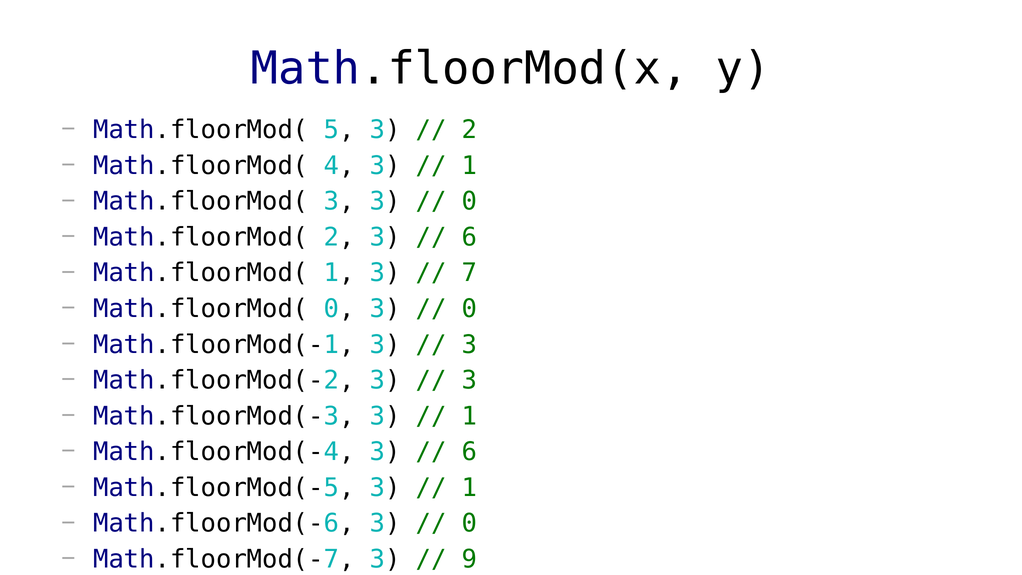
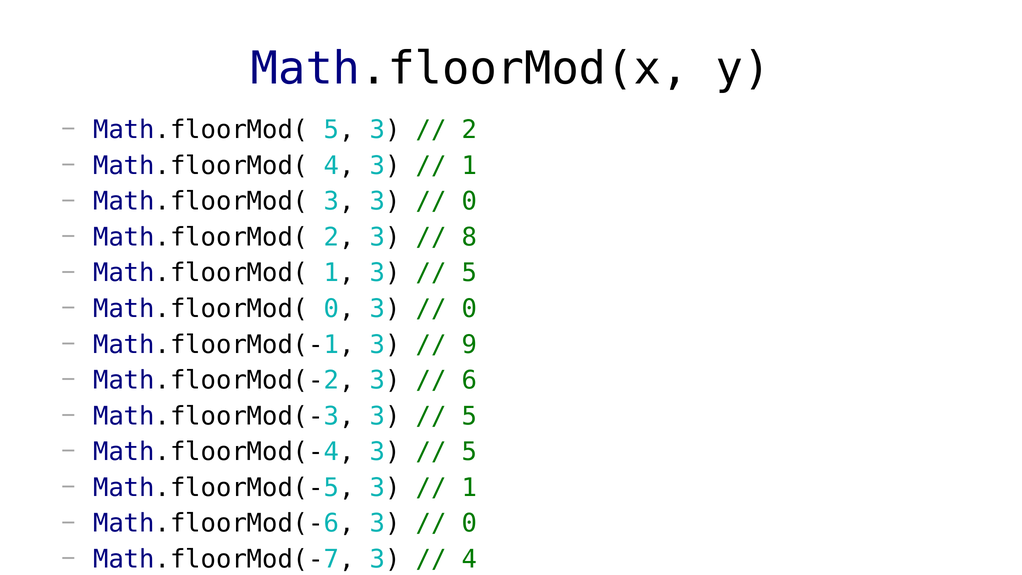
6: 6 -> 8 (470, 237)
7: 7 -> 5 (470, 273)
3: 3 -> 9 (470, 345)
3: 3 -> 6 (470, 380)
1: 1 -> 5 (470, 416)
6: 6 -> 5 (470, 452)
9: 9 -> 4 (470, 559)
